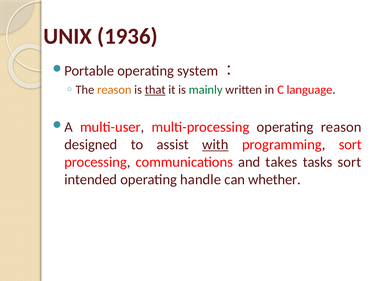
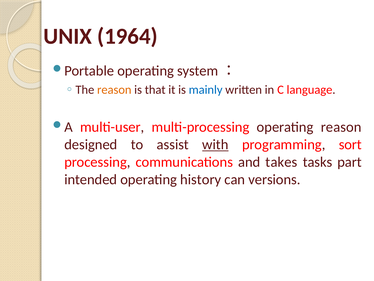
1936: 1936 -> 1964 (127, 36)
that underline: present -> none (155, 90)
mainly colour: green -> blue (206, 90)
tasks sort: sort -> part (350, 162)
handle: handle -> history (201, 179)
whether: whether -> versions (274, 179)
